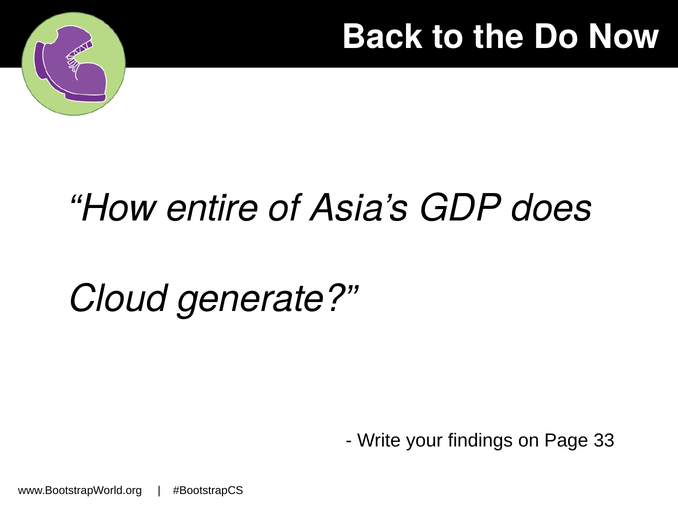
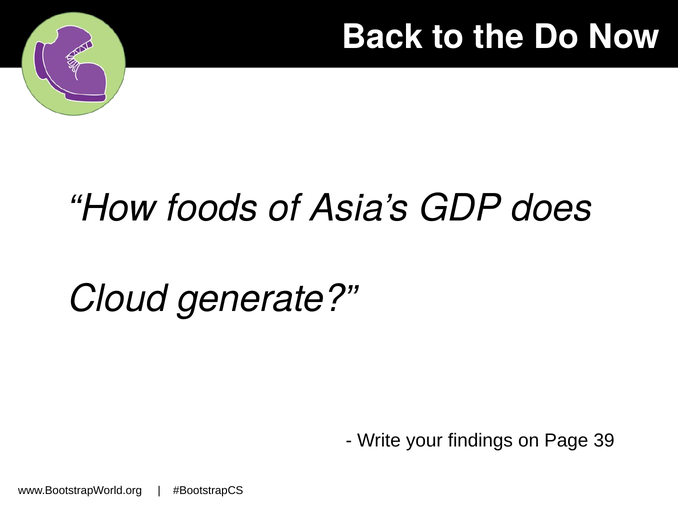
entire: entire -> foods (212, 209)
33: 33 -> 39 (604, 441)
